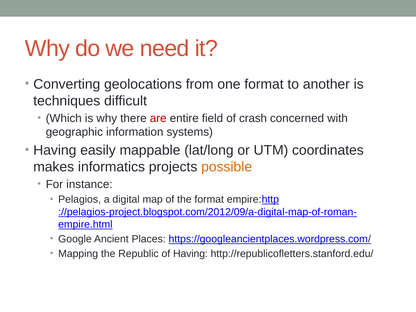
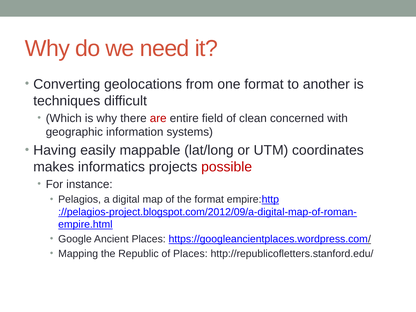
crash: crash -> clean (253, 118)
possible colour: orange -> red (227, 167)
of Having: Having -> Places (190, 254)
